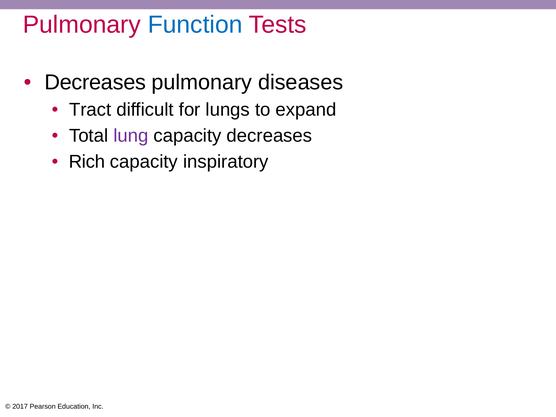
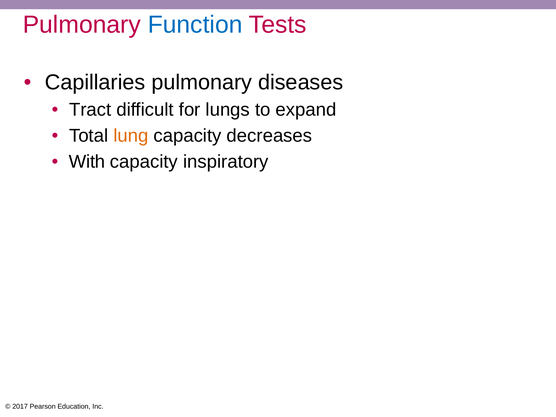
Decreases: Decreases -> Capillaries (95, 82)
lung colour: purple -> orange (131, 136)
Rich: Rich -> With (87, 162)
